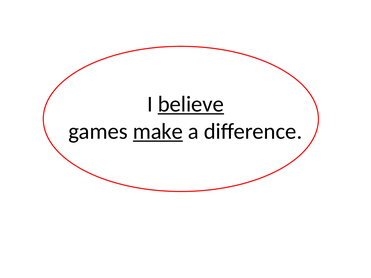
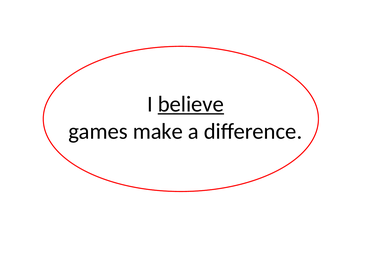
make underline: present -> none (158, 131)
